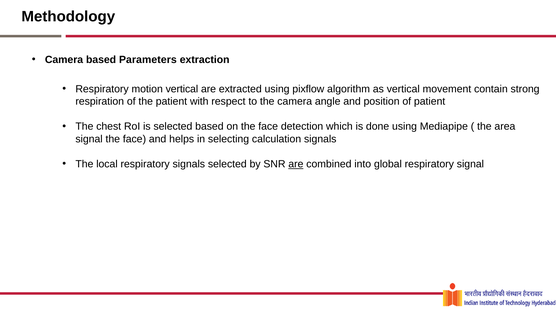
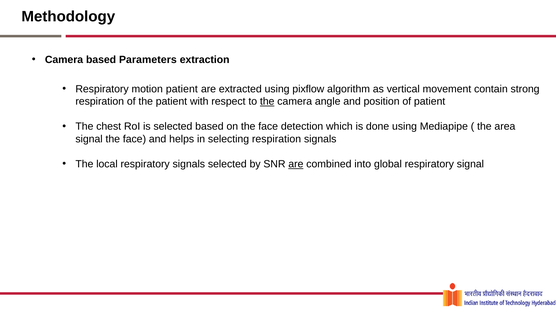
motion vertical: vertical -> patient (182, 89)
the underline: none -> present (267, 101)
selecting calculation: calculation -> respiration (277, 139)
